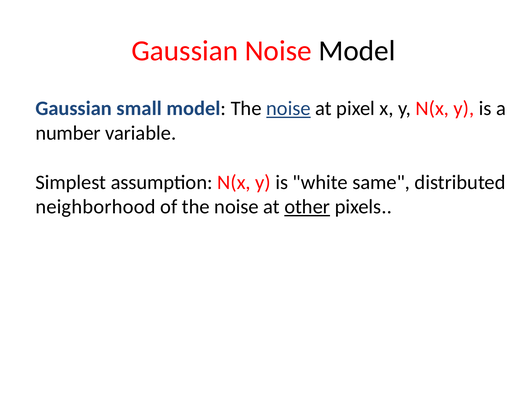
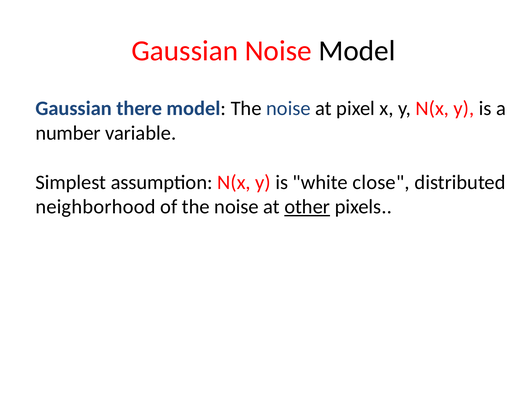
small: small -> there (139, 109)
noise underline: present -> none (288, 109)
same: same -> close (381, 182)
